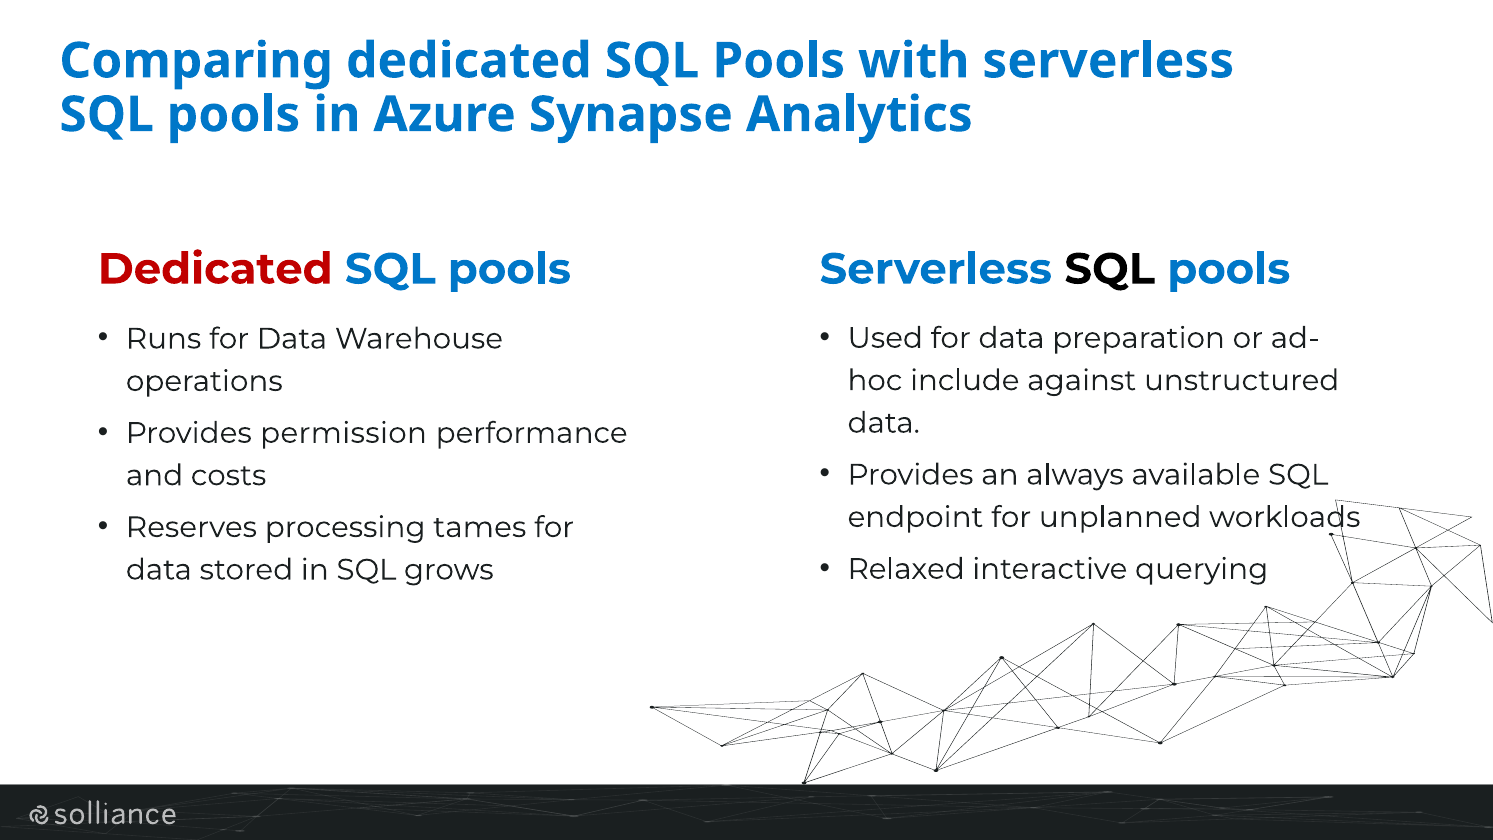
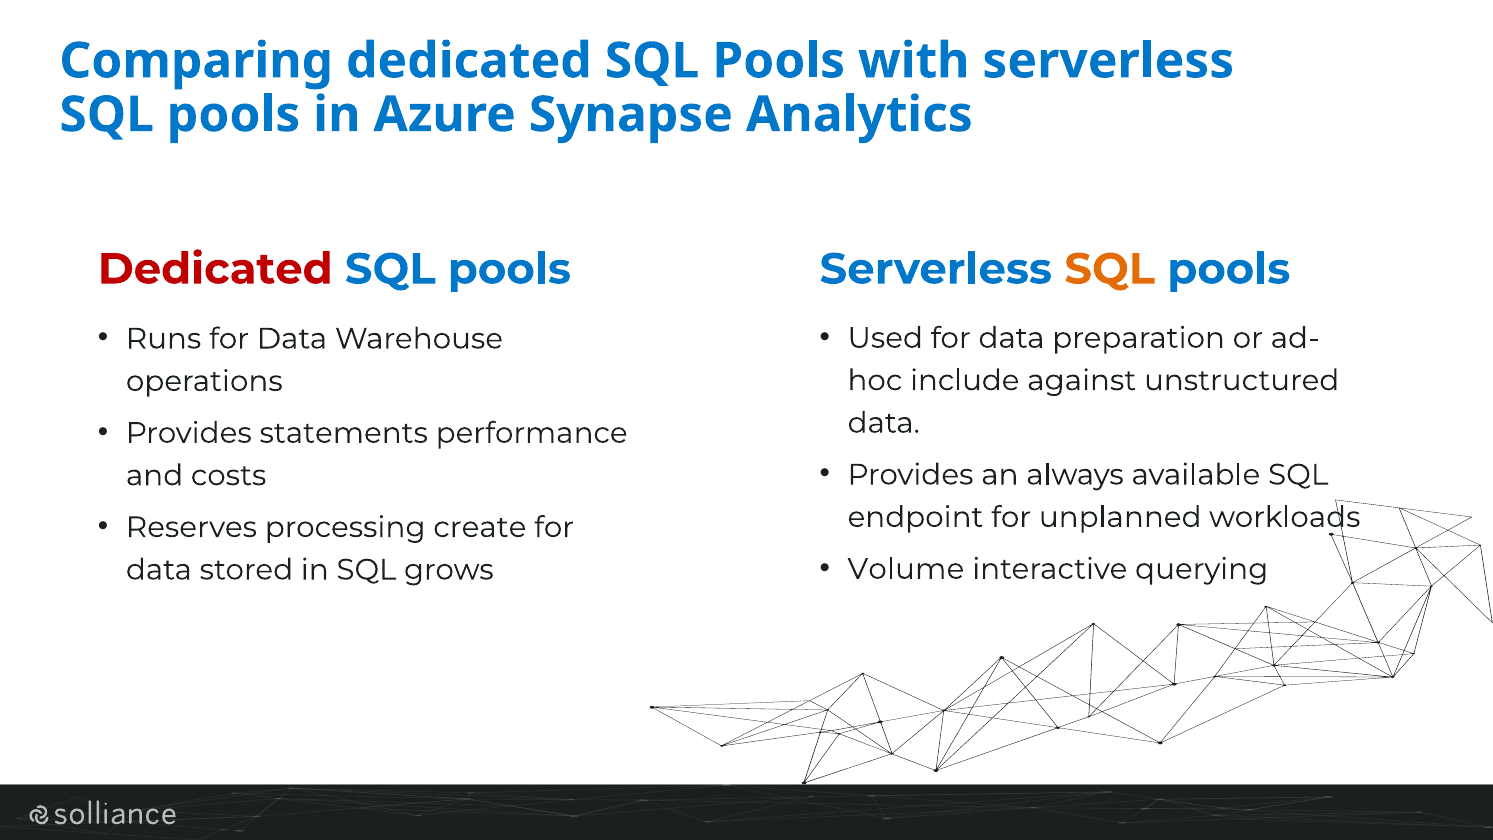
SQL colour: black -> orange (1110, 269)
permission: permission -> statements (344, 433)
tames: tames -> create (480, 527)
Relaxed: Relaxed -> Volume (906, 569)
